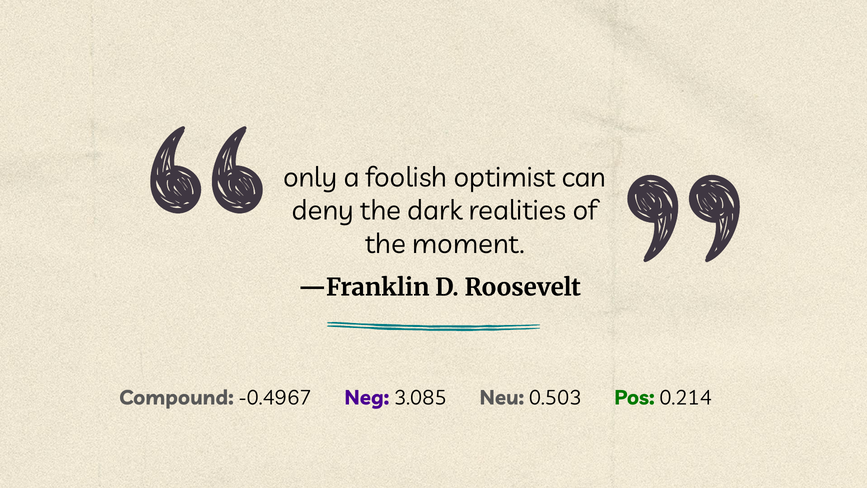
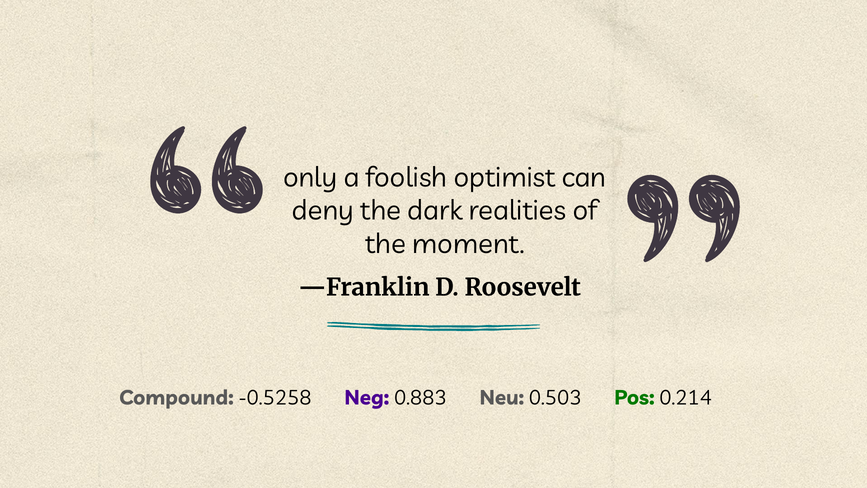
-0.4967: -0.4967 -> -0.5258 (275, 398)
3.085: 3.085 -> 0.883 (420, 398)
